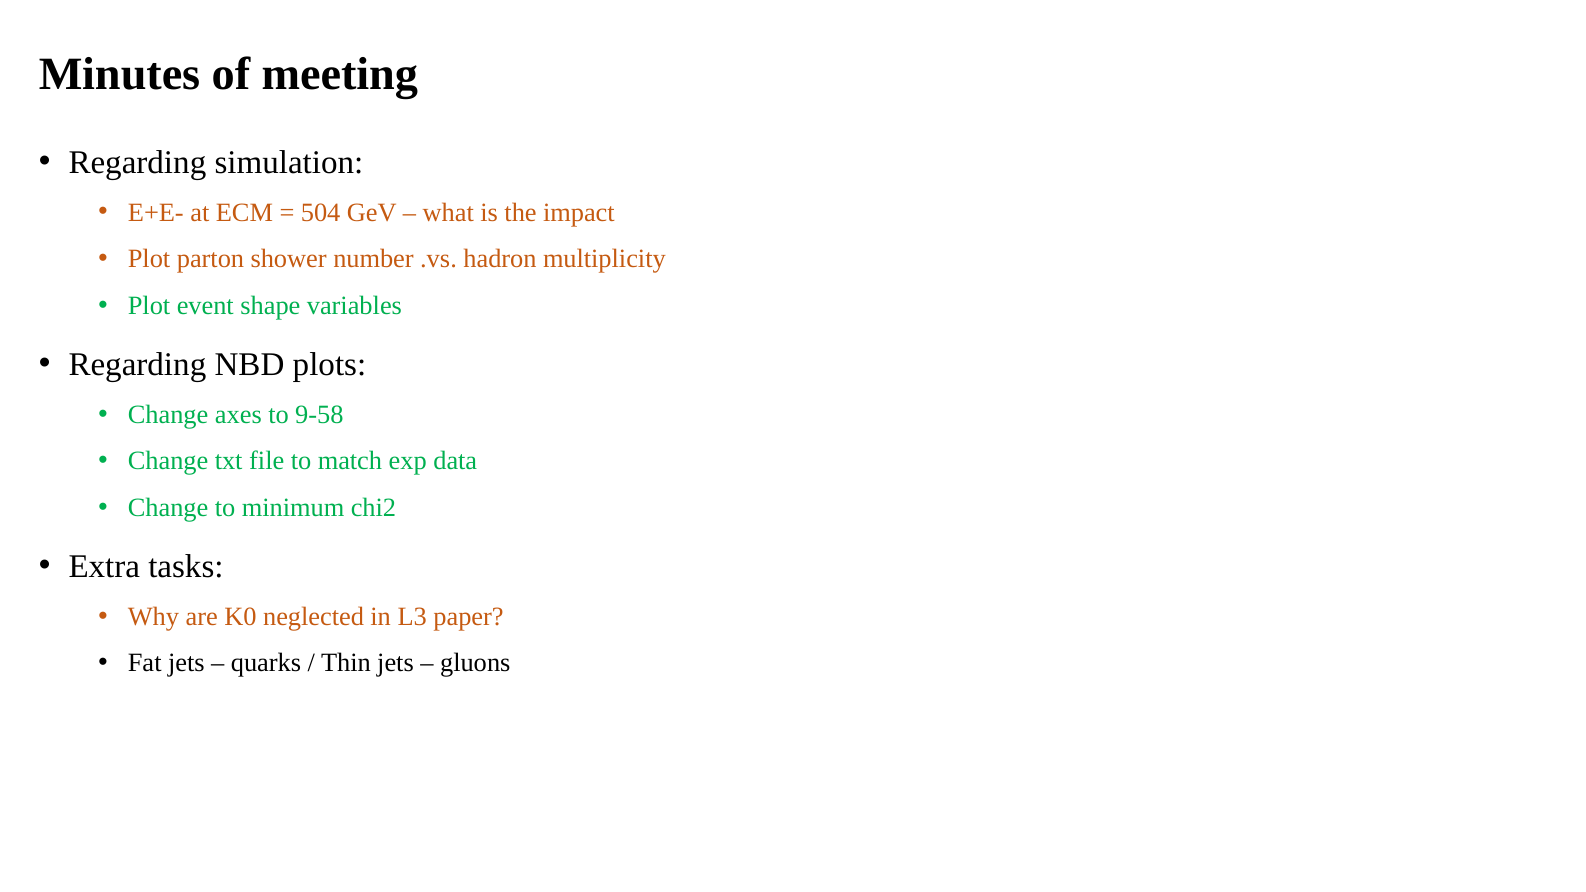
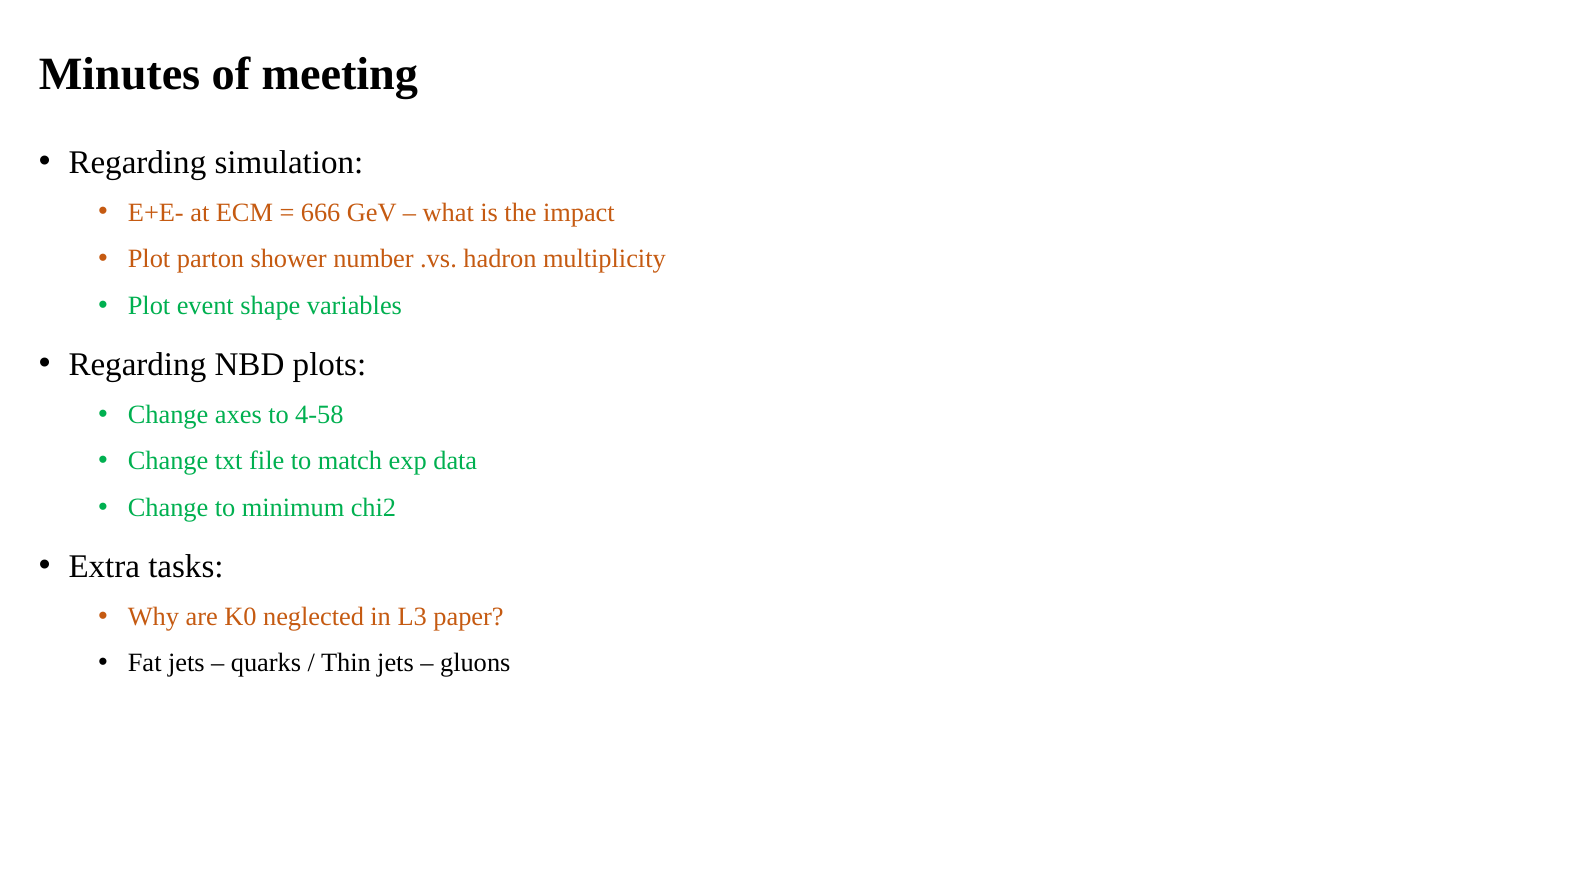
504: 504 -> 666 (321, 212)
9-58: 9-58 -> 4-58 (319, 415)
